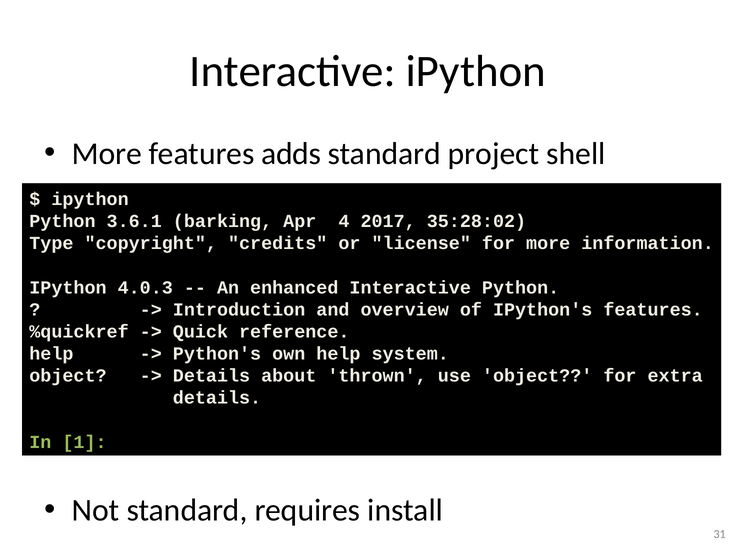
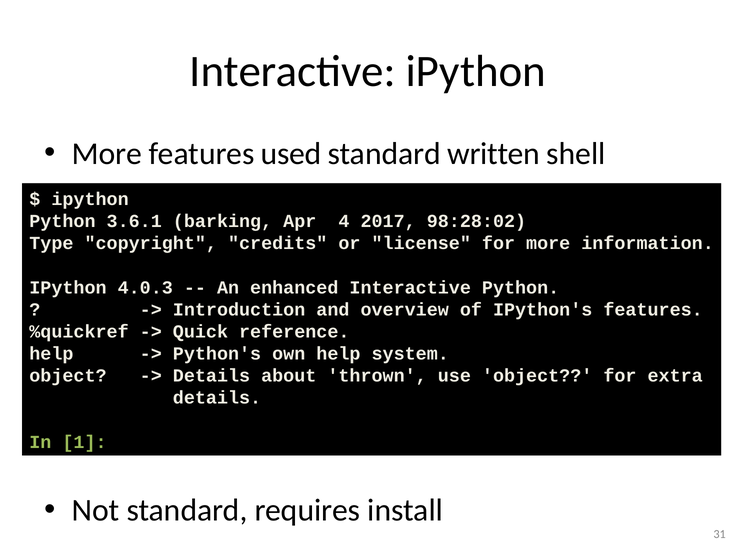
adds: adds -> used (291, 154)
project: project -> written (494, 154)
35:28:02: 35:28:02 -> 98:28:02 (476, 221)
